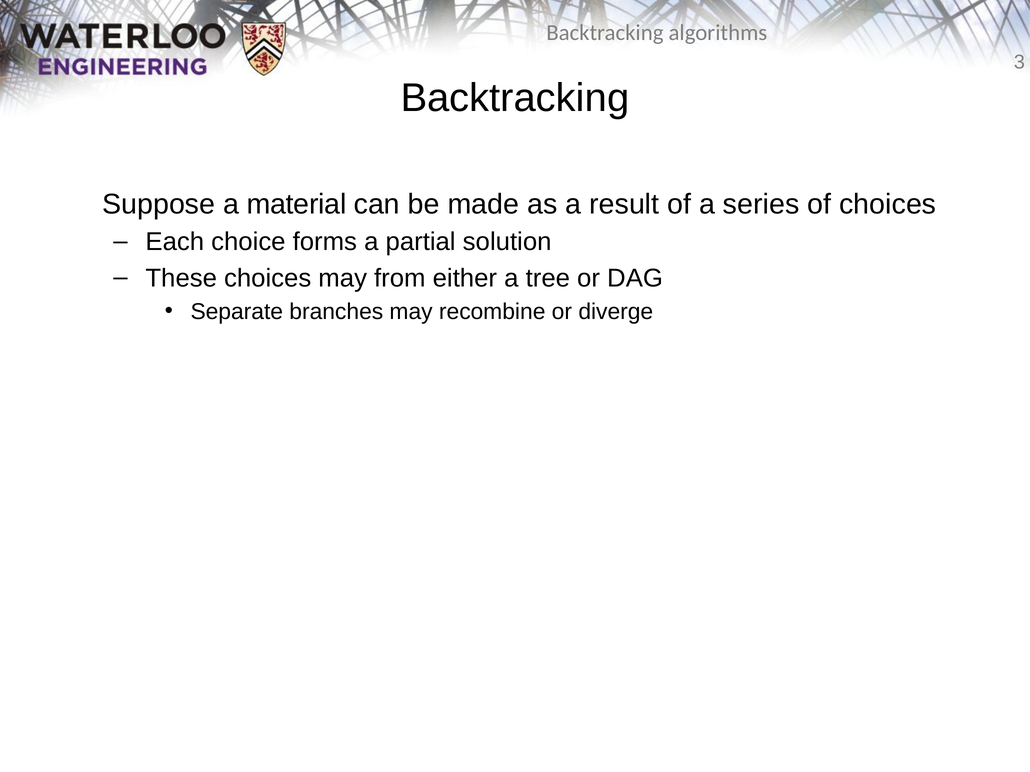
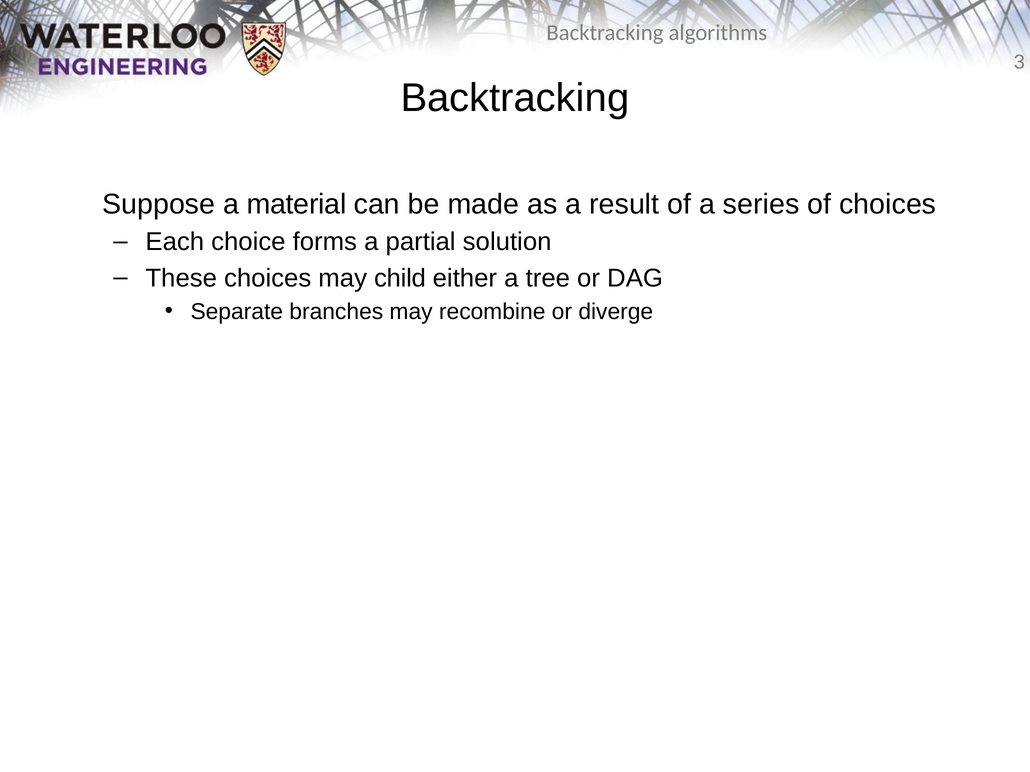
from: from -> child (400, 278)
